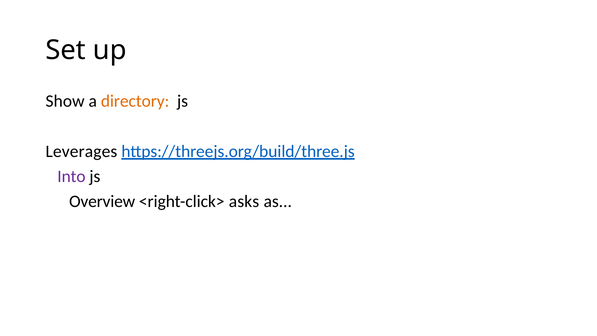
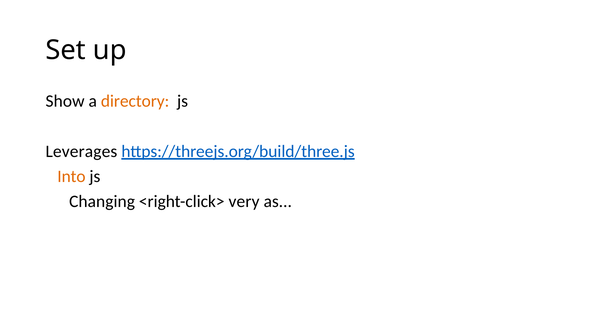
Into colour: purple -> orange (71, 176)
Overview: Overview -> Changing (102, 201)
asks: asks -> very (244, 201)
